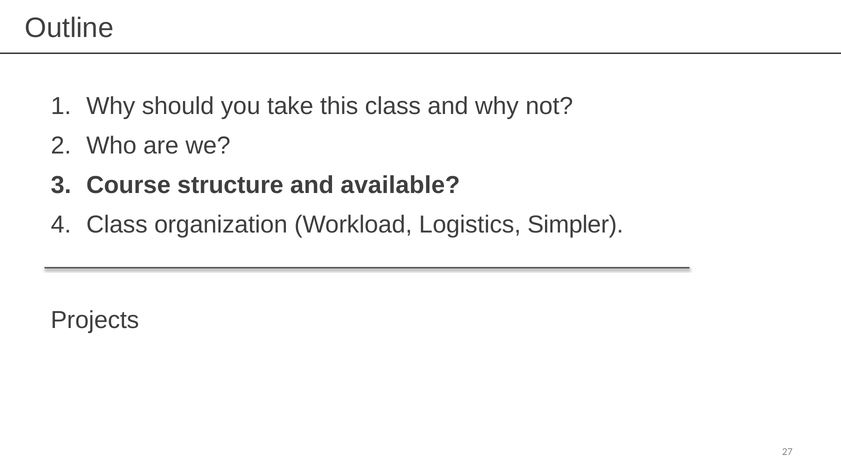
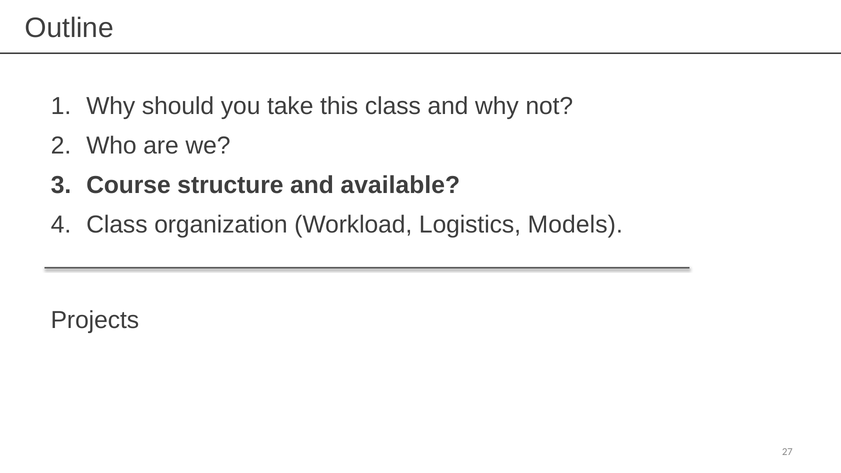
Simpler: Simpler -> Models (575, 225)
